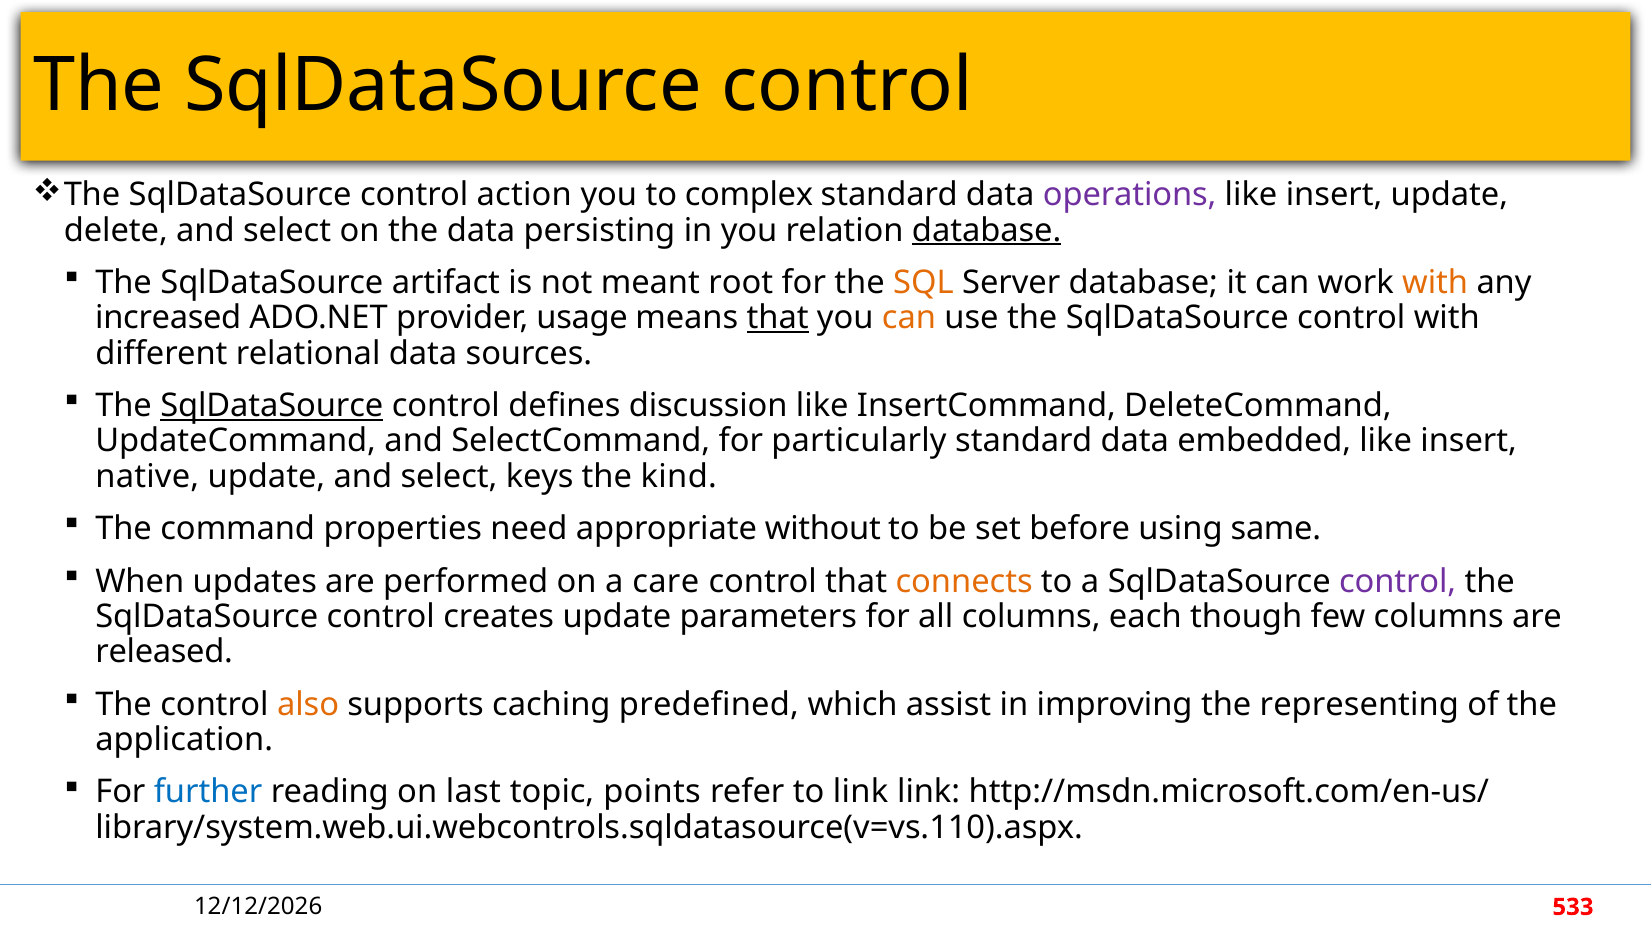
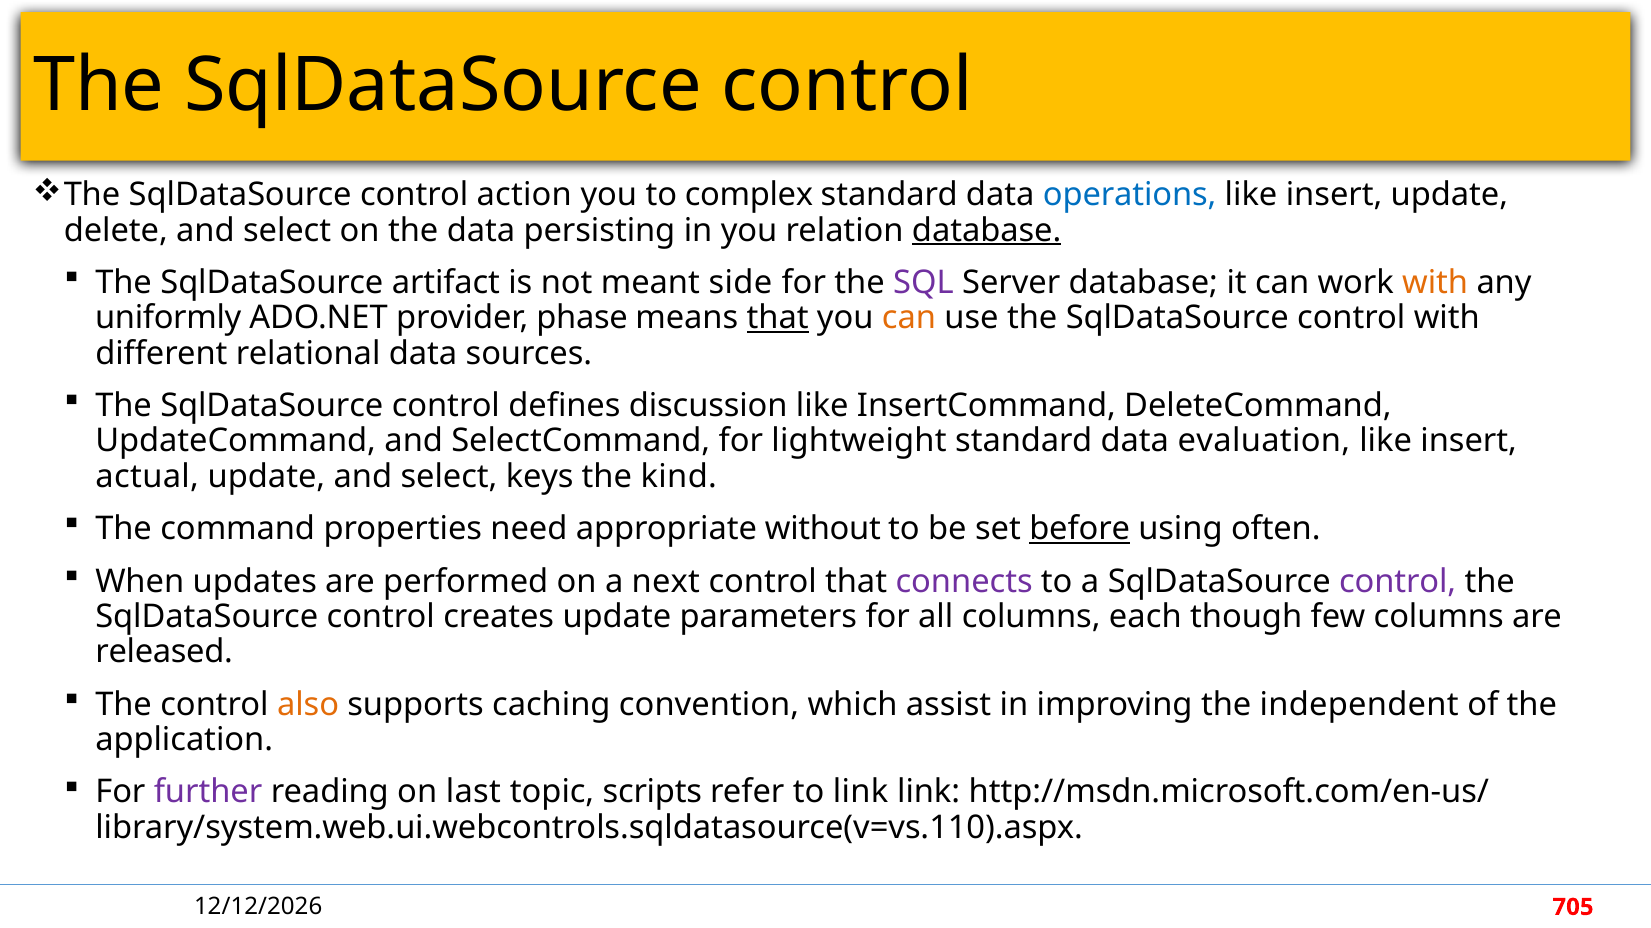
operations colour: purple -> blue (1130, 195)
root: root -> side (741, 283)
SQL colour: orange -> purple (923, 283)
increased: increased -> uniformly (168, 318)
usage: usage -> phase (582, 318)
SqlDataSource underline: present -> none (272, 406)
particularly: particularly -> lightweight (859, 441)
embedded: embedded -> evaluation (1264, 441)
native: native -> actual (147, 477)
before underline: none -> present (1080, 529)
same: same -> often (1276, 529)
care: care -> next (666, 582)
connects colour: orange -> purple (964, 582)
predefined: predefined -> convention (709, 705)
representing: representing -> independent (1359, 705)
further colour: blue -> purple (208, 793)
points: points -> scripts (652, 793)
533: 533 -> 705 (1573, 908)
